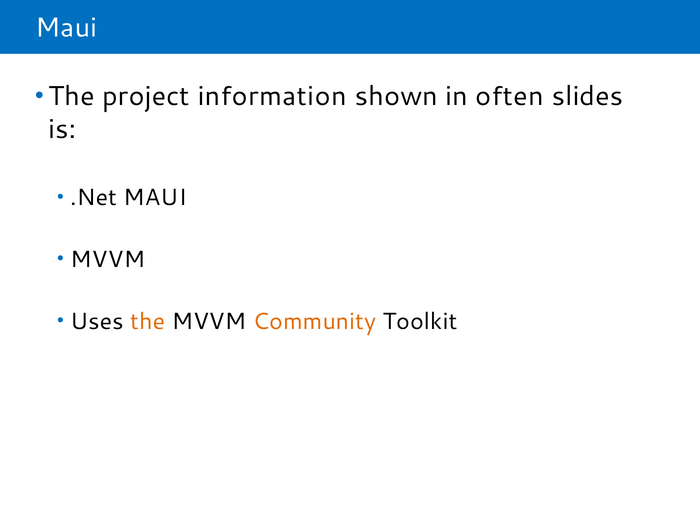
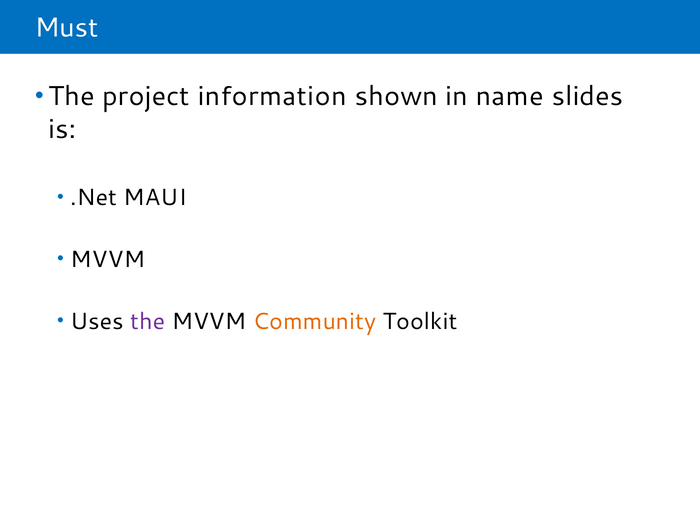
Maui: Maui -> Must (67, 28)
often: often -> name (510, 96)
the colour: orange -> purple (148, 321)
